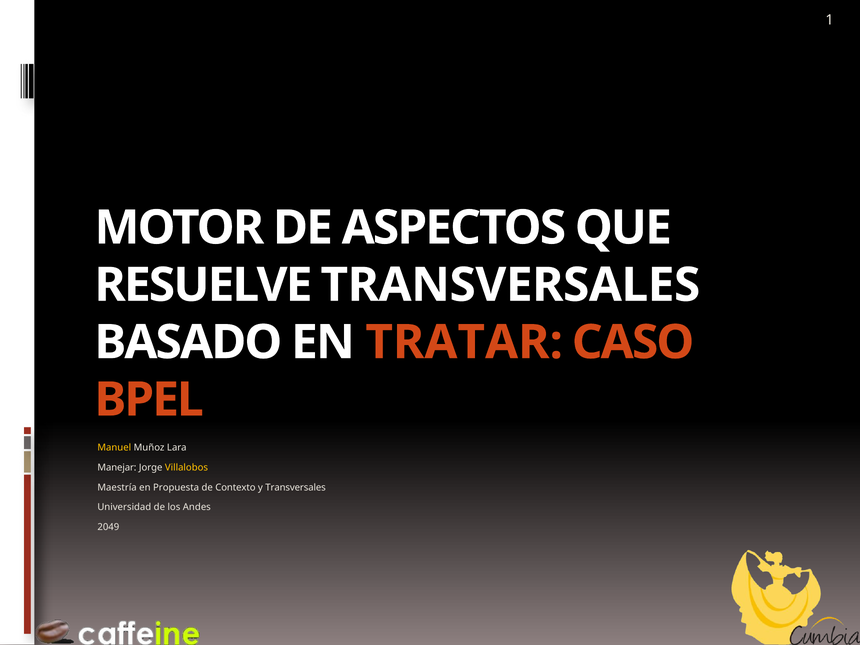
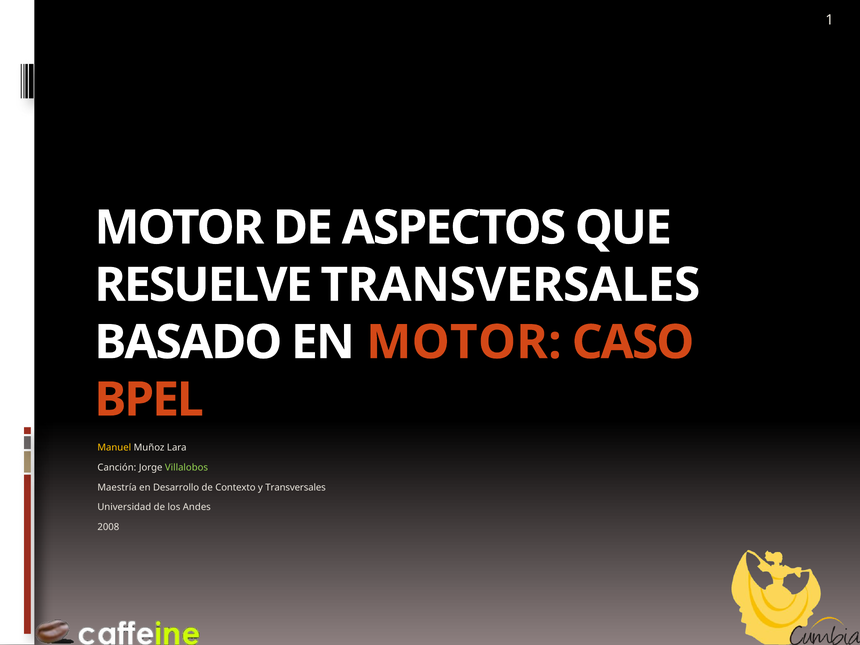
EN TRATAR: TRATAR -> MOTOR (464, 342)
Manejar: Manejar -> Canción (117, 468)
Villalobos colour: yellow -> light green (186, 468)
Propuesta: Propuesta -> Desarrollo (176, 487)
2049: 2049 -> 2008 (108, 527)
